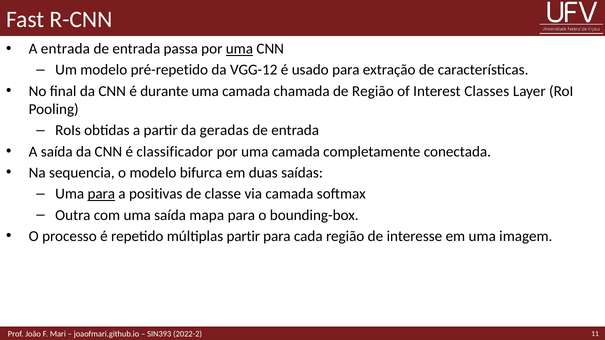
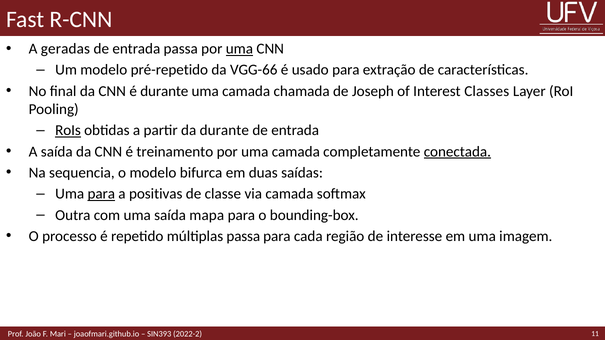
A entrada: entrada -> geradas (65, 49)
VGG-12: VGG-12 -> VGG-66 (254, 70)
de Região: Região -> Joseph (373, 91)
RoIs underline: none -> present (68, 131)
da geradas: geradas -> durante (224, 131)
classificador: classificador -> treinamento (175, 152)
conectada underline: none -> present (457, 152)
múltiplas partir: partir -> passa (243, 236)
